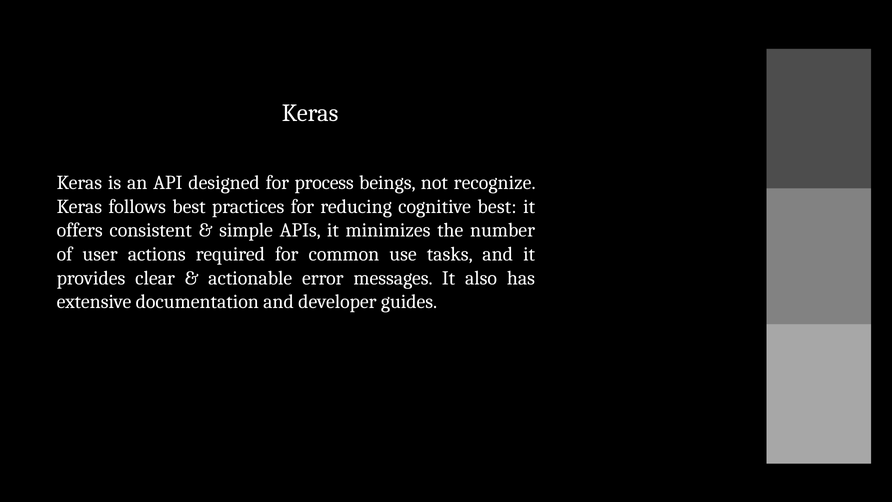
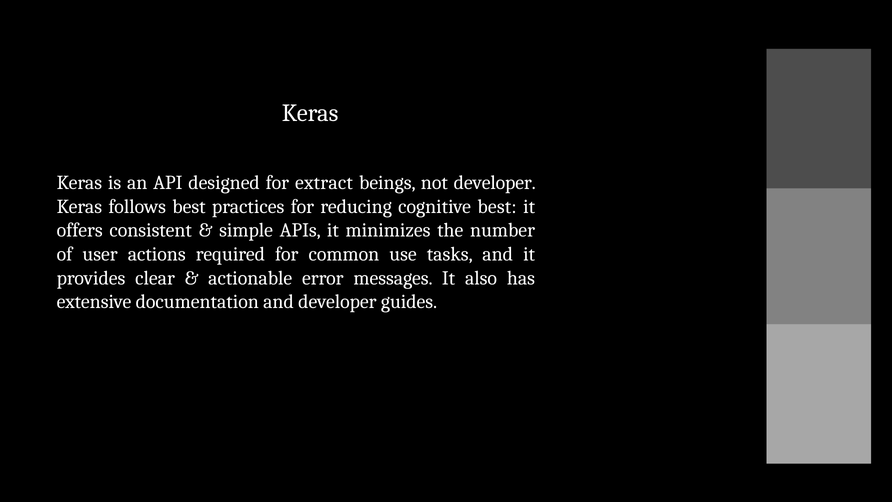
process: process -> extract (324, 183)
not recognize: recognize -> developer (495, 183)
